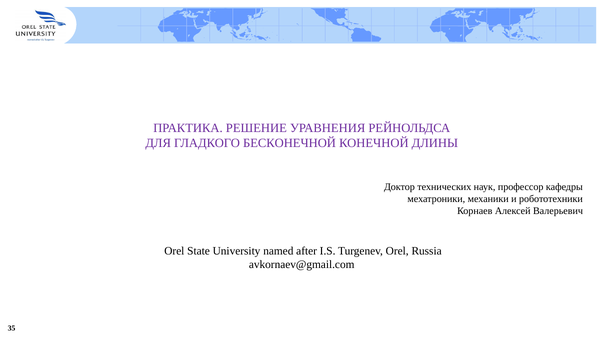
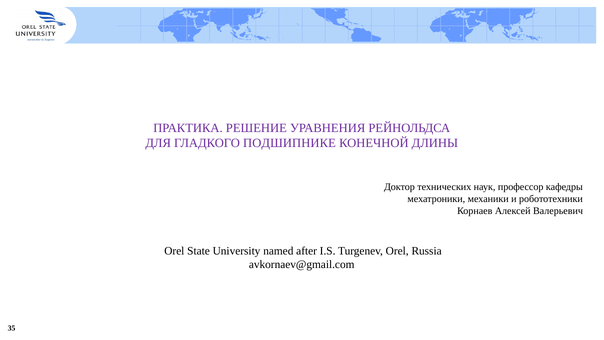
БЕСКОНЕЧНОЙ: БЕСКОНЕЧНОЙ -> ПОДШИПНИКЕ (289, 143)
